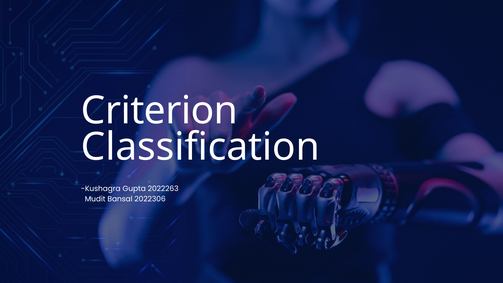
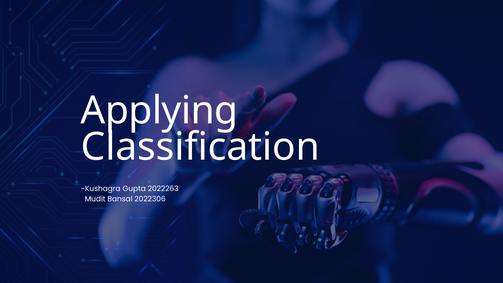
Criterion: Criterion -> Applying (159, 111)
